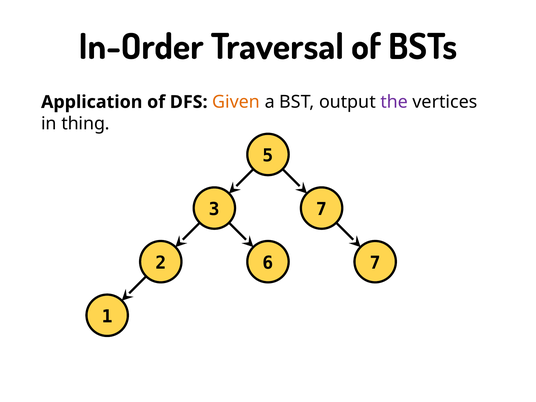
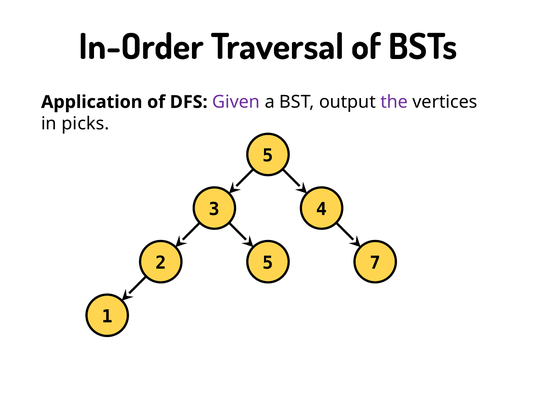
Given colour: orange -> purple (236, 102)
thing: thing -> picks (85, 123)
3 7: 7 -> 4 (322, 209)
2 6: 6 -> 5 (268, 263)
